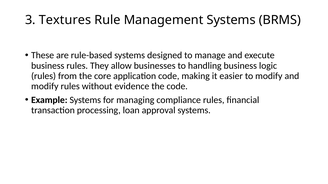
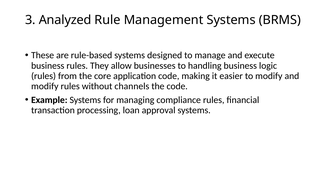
Textures: Textures -> Analyzed (65, 20)
evidence: evidence -> channels (132, 86)
